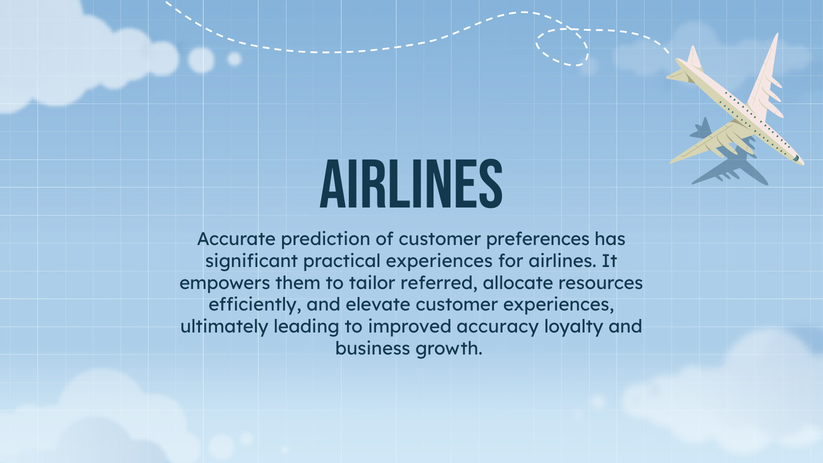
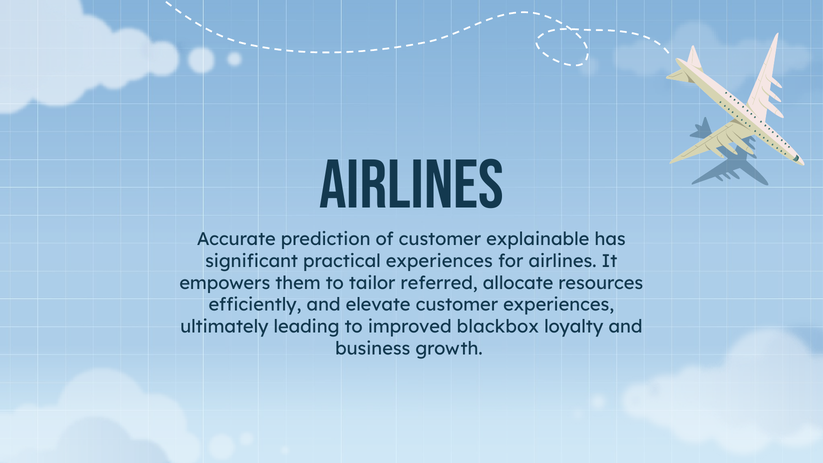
preferences: preferences -> explainable (538, 239)
accuracy: accuracy -> blackbox (498, 327)
